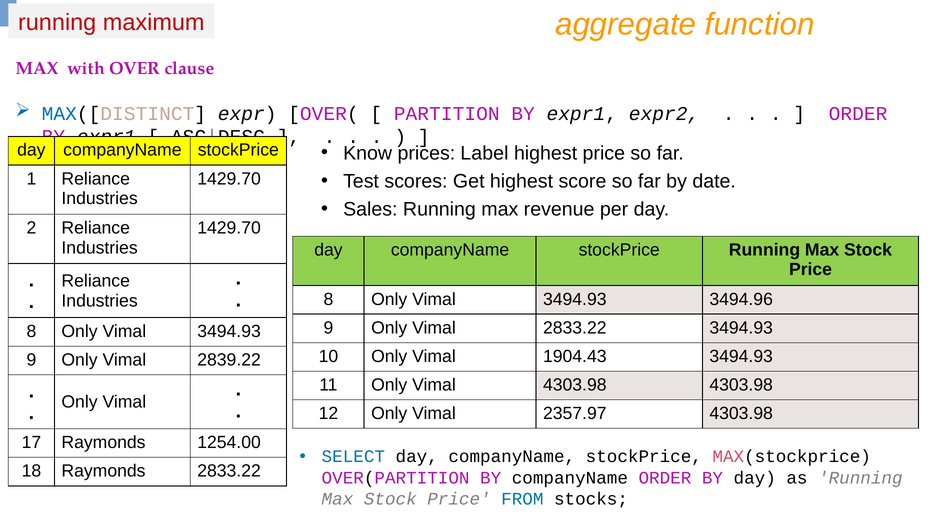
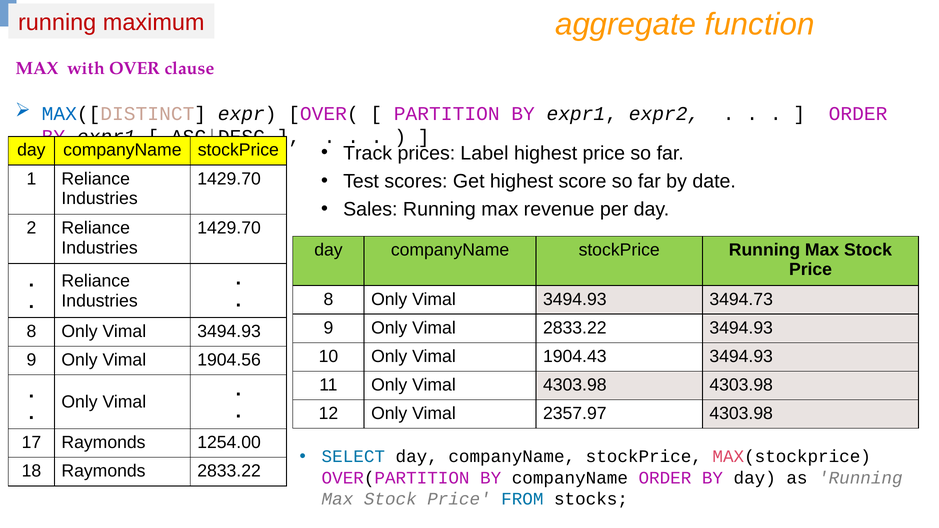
Know: Know -> Track (368, 153)
3494.96: 3494.96 -> 3494.73 (741, 299)
2839.22: 2839.22 -> 1904.56 (229, 360)
